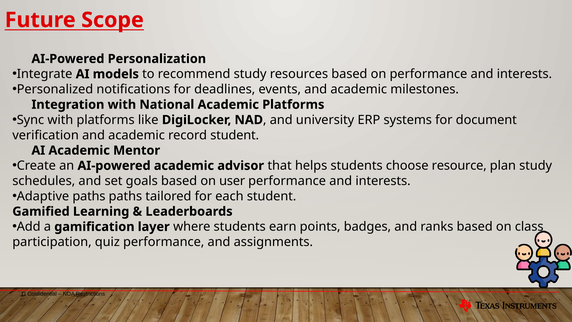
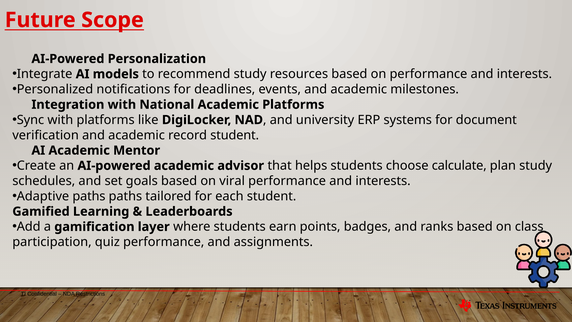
resource: resource -> calculate (459, 166)
user: user -> viral (232, 181)
